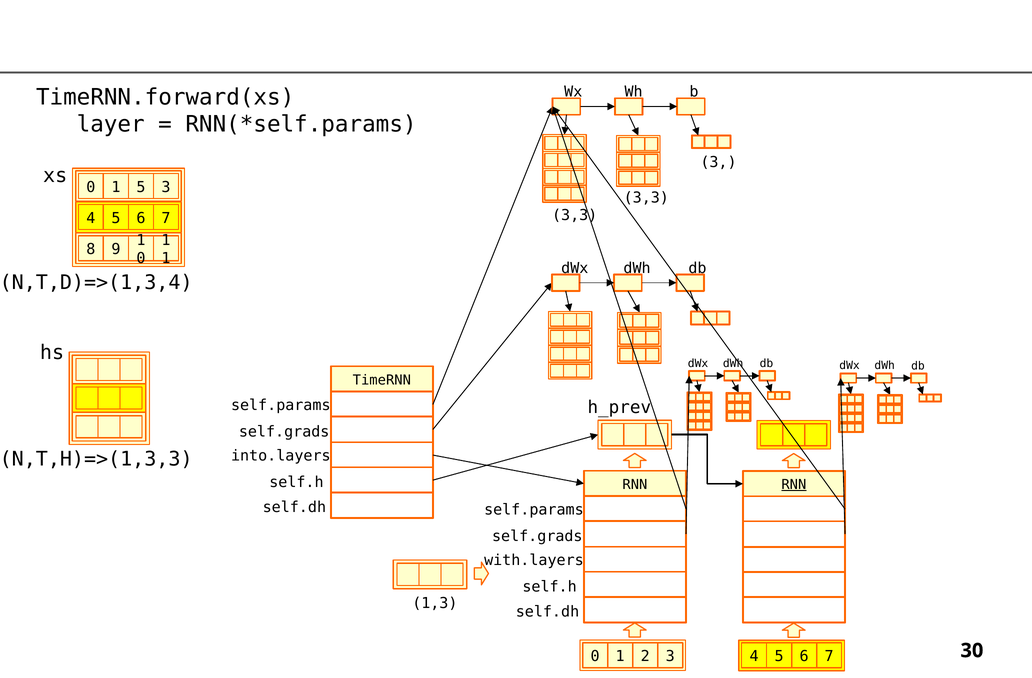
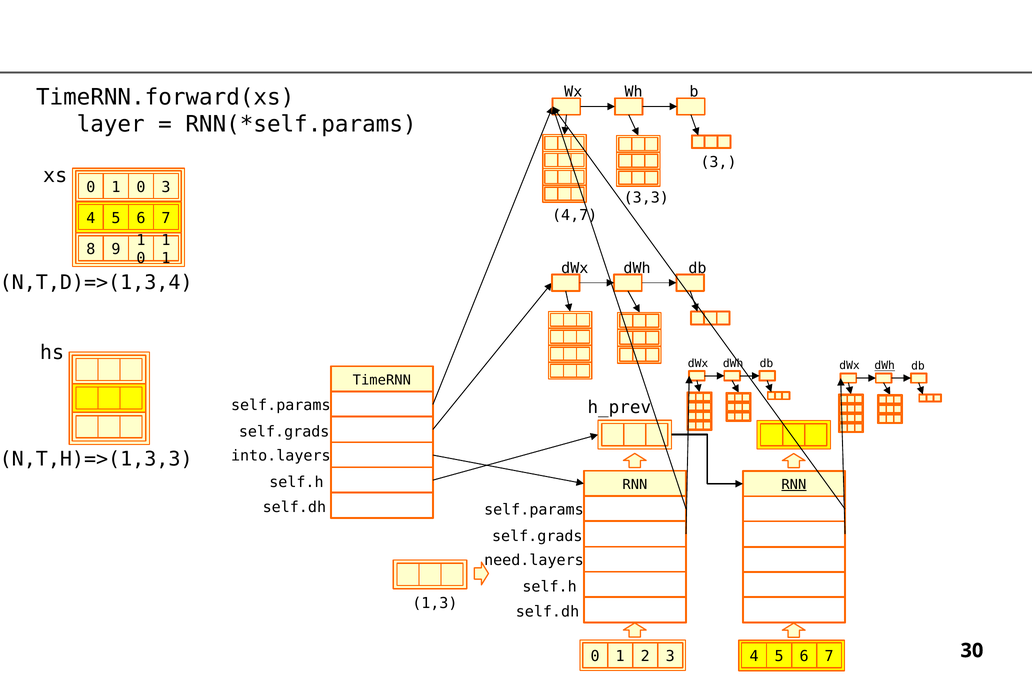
0 1 5: 5 -> 0 (141, 187)
3,3: 3,3 -> 4,7 (575, 215)
dWh underline: none -> present (885, 366)
with.layers: with.layers -> need.layers (534, 560)
